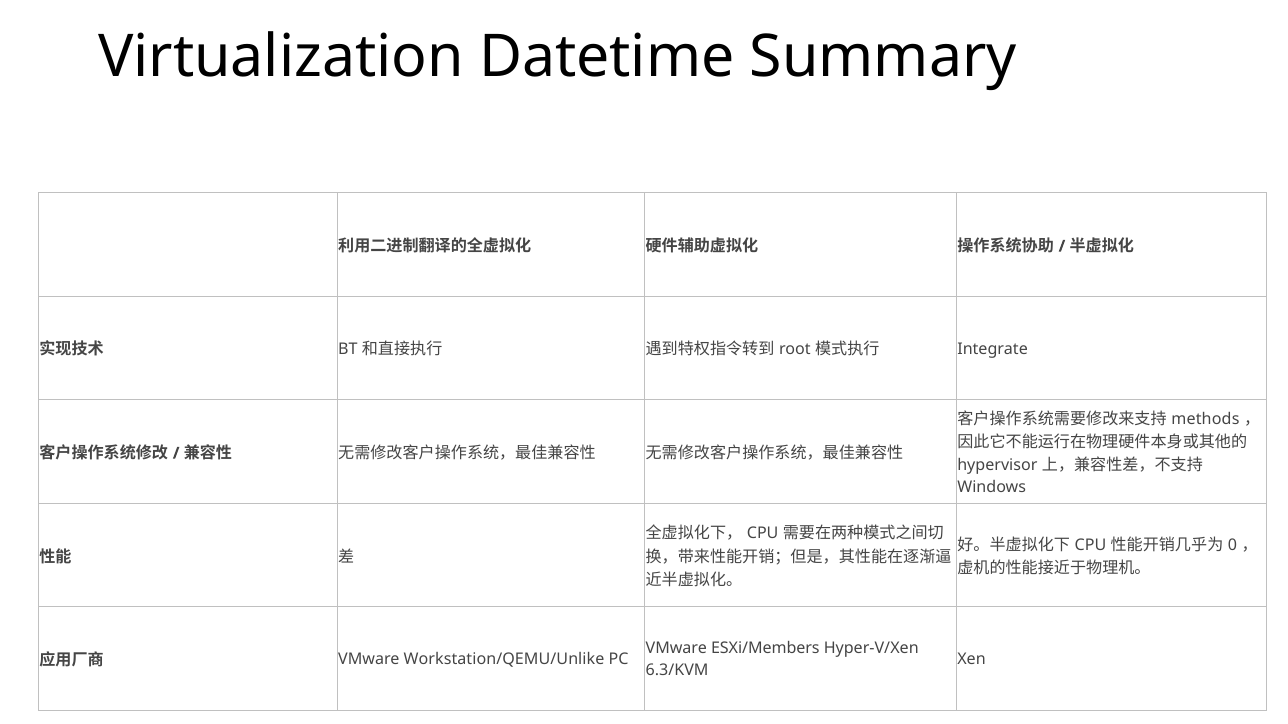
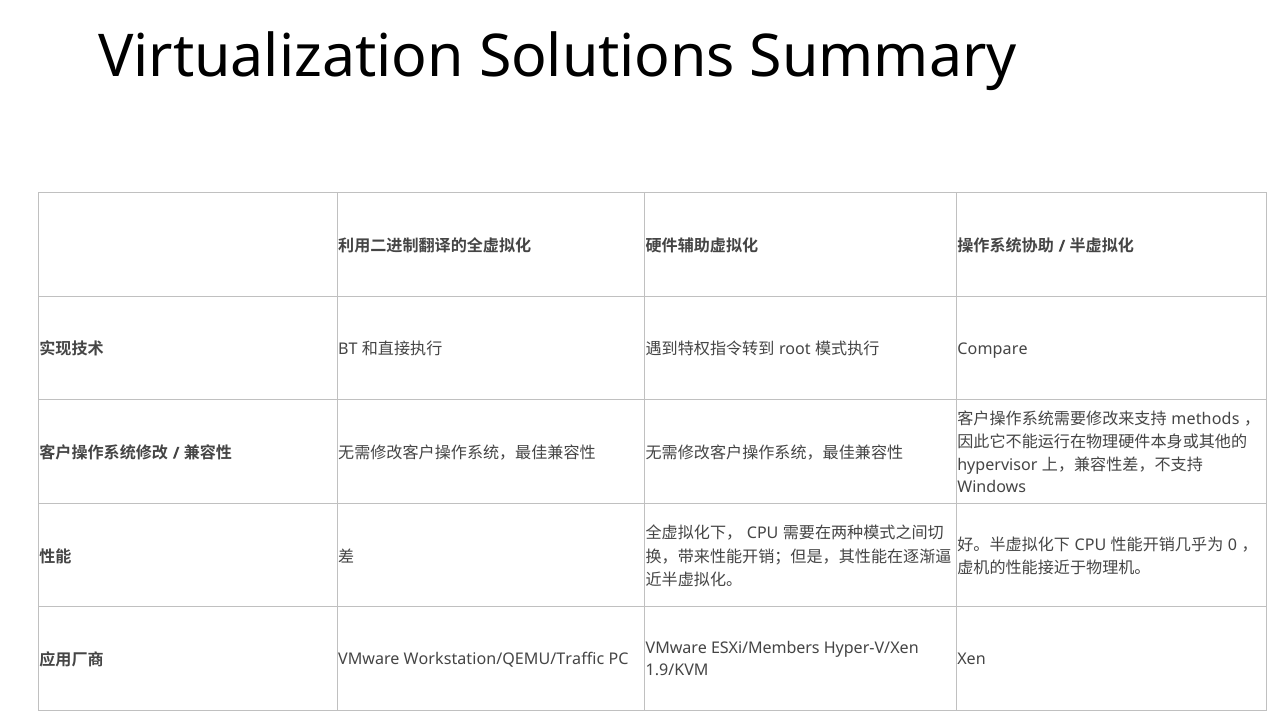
Datetime: Datetime -> Solutions (607, 57)
Integrate: Integrate -> Compare (993, 349)
Workstation/QEMU/Unlike: Workstation/QEMU/Unlike -> Workstation/QEMU/Traffic (504, 660)
6.3/KVM: 6.3/KVM -> 1.9/KVM (677, 671)
